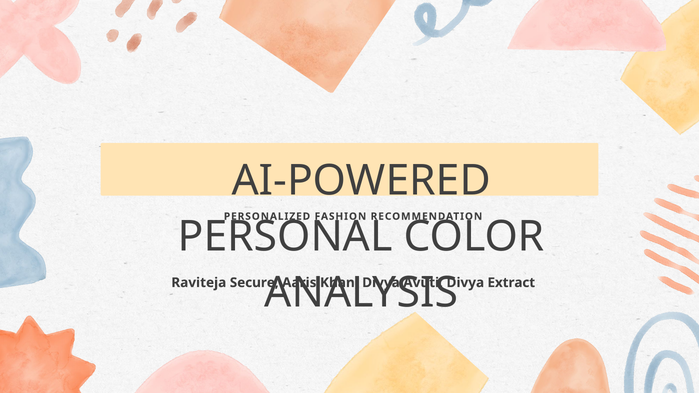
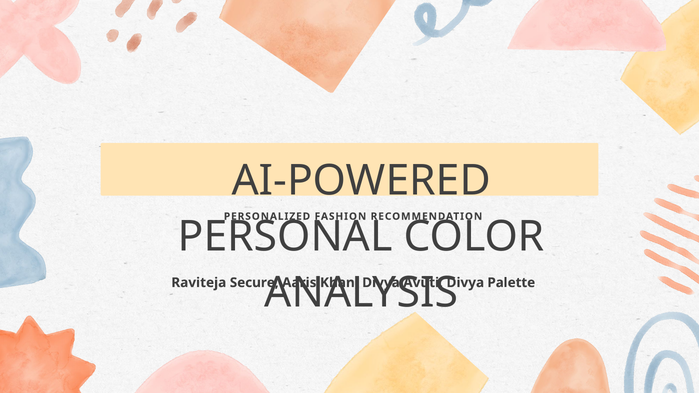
Extract: Extract -> Palette (511, 283)
